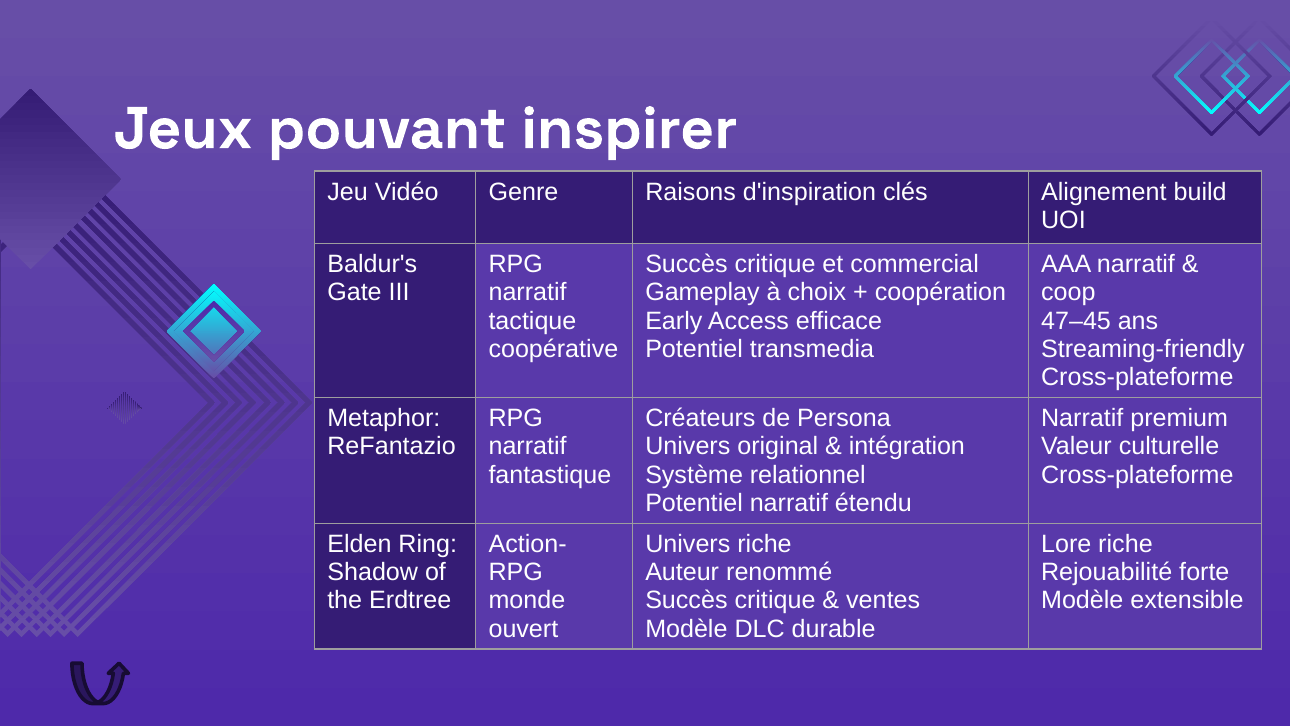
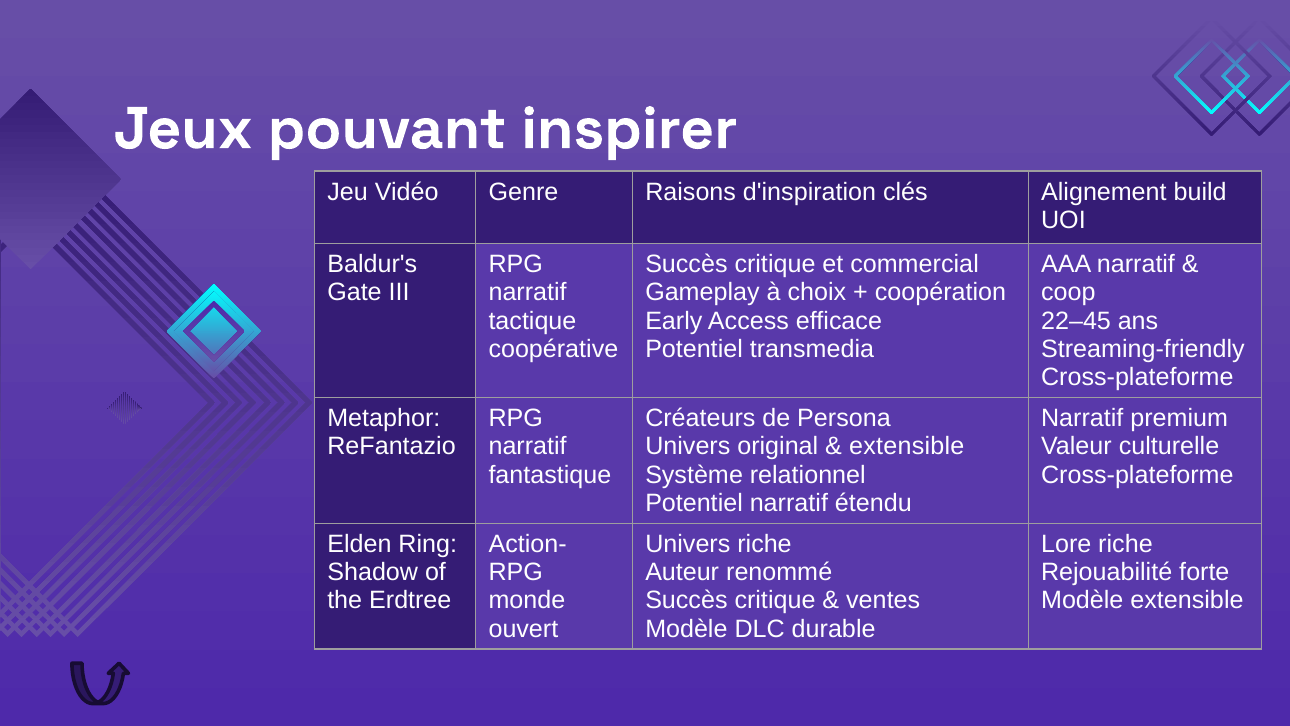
47–45: 47–45 -> 22–45 (1076, 321)
intégration: intégration -> extensible (907, 446)
